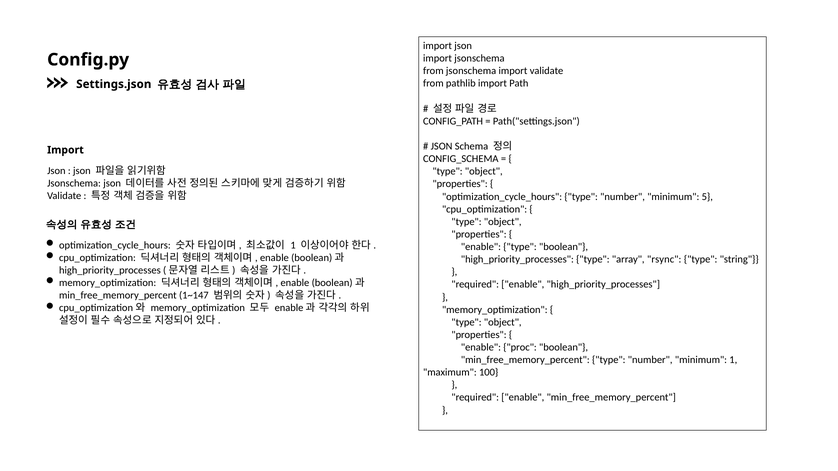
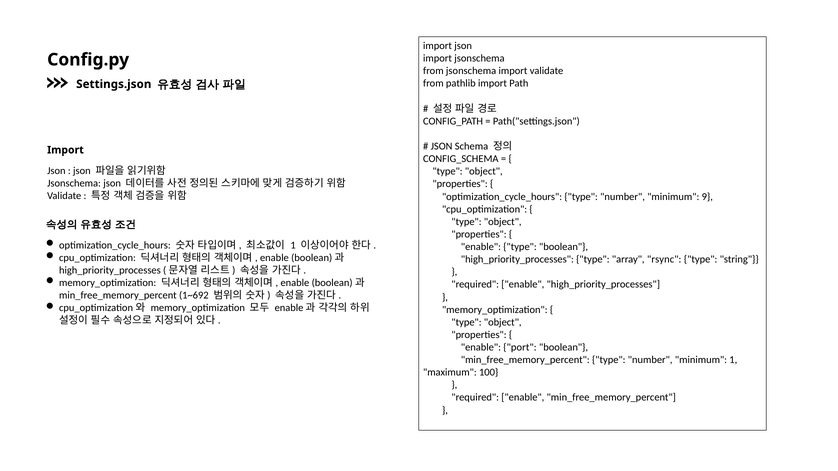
5: 5 -> 9 (707, 197)
1~147: 1~147 -> 1~692 (194, 296)
proc: proc -> port (520, 348)
